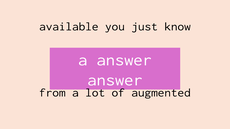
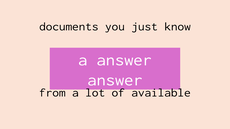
available: available -> documents (69, 26)
augmented: augmented -> available (161, 93)
